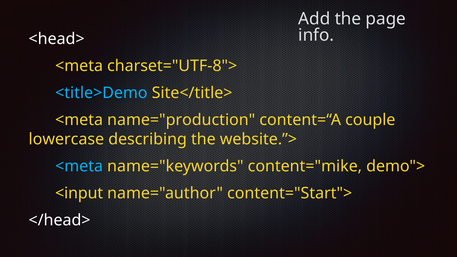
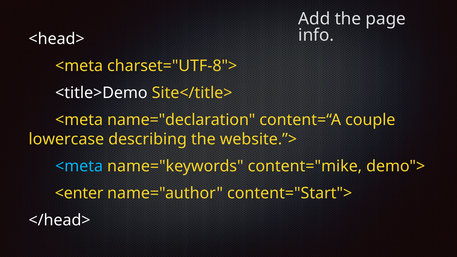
<title>Demo colour: light blue -> white (101, 93)
name="production: name="production -> name="declaration (181, 120)
<input: <input -> <enter (79, 193)
